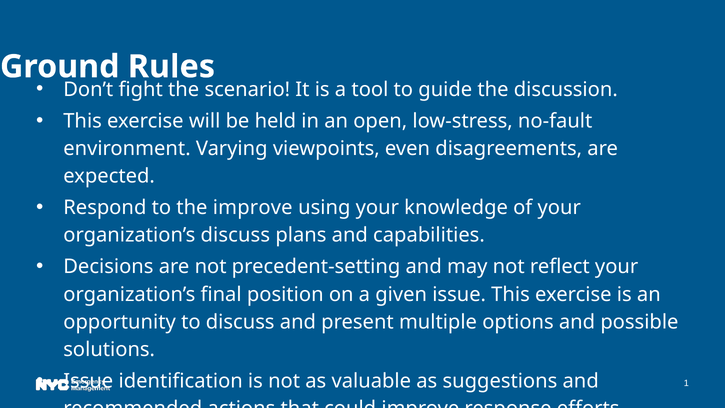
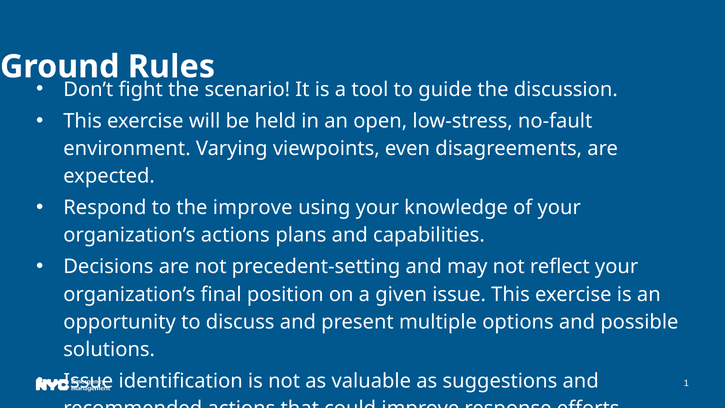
organization’s discuss: discuss -> actions (235, 235)
